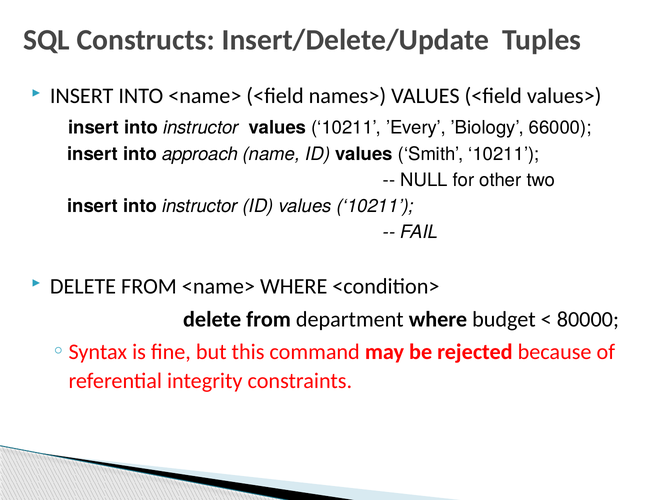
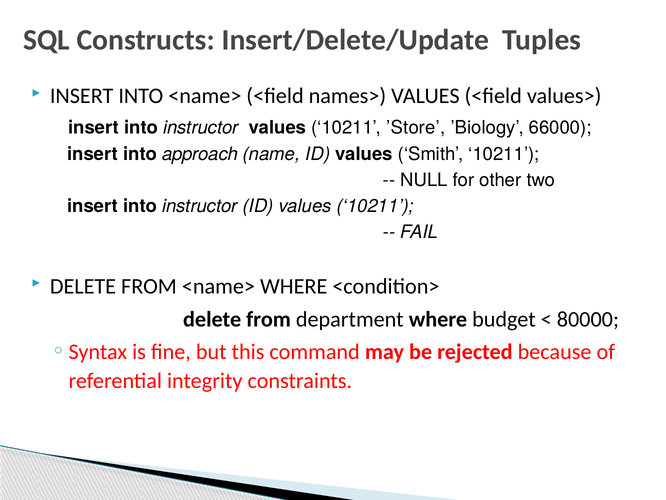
’Every: ’Every -> ’Store (416, 127)
